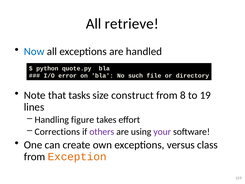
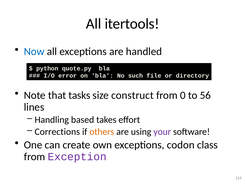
retrieve: retrieve -> itertools (132, 24)
8: 8 -> 0 (183, 95)
19: 19 -> 56 (205, 95)
figure: figure -> based (83, 120)
others colour: purple -> orange (102, 132)
versus: versus -> codon (181, 145)
Exception colour: orange -> purple (77, 156)
